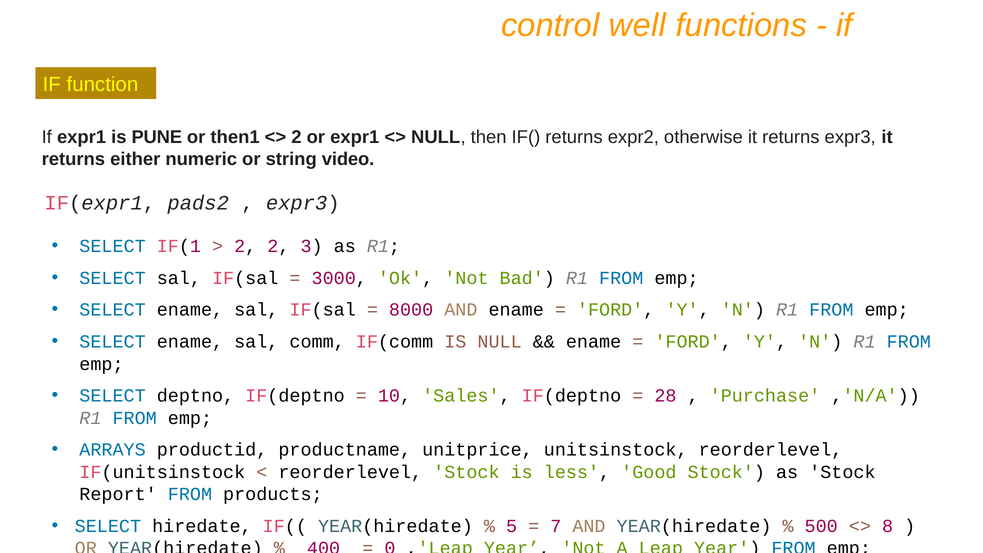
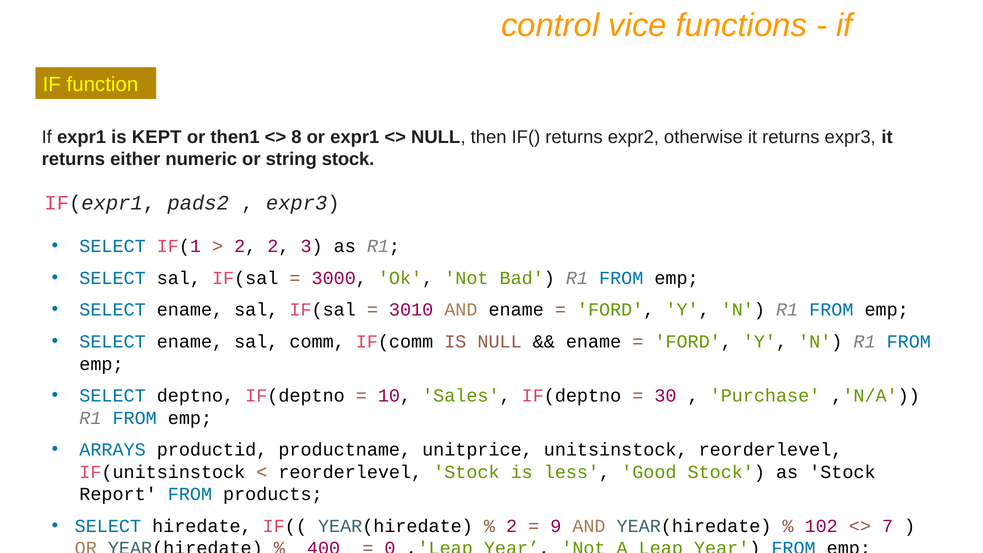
well: well -> vice (638, 26)
PUNE: PUNE -> KEPT (157, 137)
2: 2 -> 8 (296, 137)
string video: video -> stock (348, 159)
8000: 8000 -> 3010 (411, 310)
28: 28 -> 30 (665, 396)
5: 5 -> 2 (512, 526)
7: 7 -> 9 (556, 526)
500: 500 -> 102 (821, 526)
8: 8 -> 7 (888, 526)
